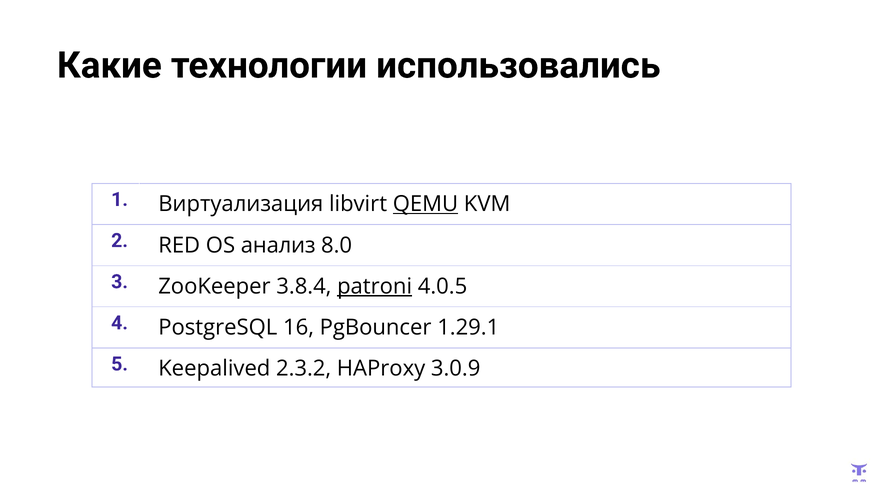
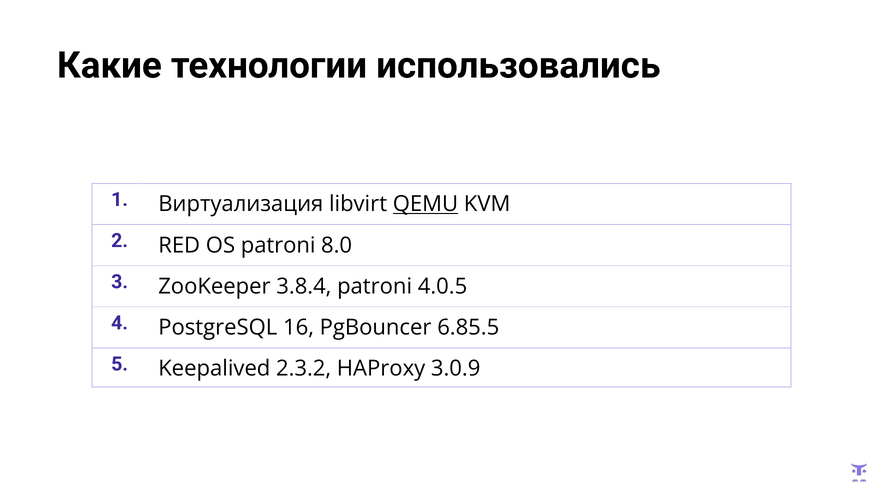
OS анализ: анализ -> patroni (278, 245)
patroni underline: present -> none (375, 286)
1.29.1: 1.29.1 -> 6.85.5 (468, 327)
